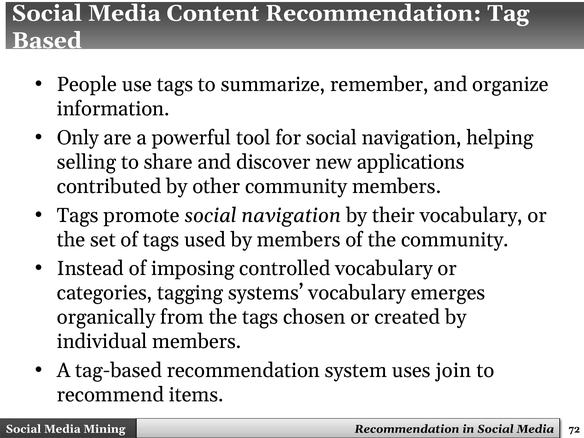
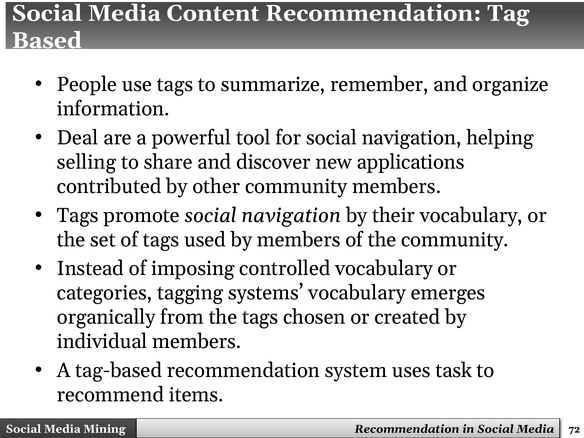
Only: Only -> Deal (78, 138)
join: join -> task (454, 370)
